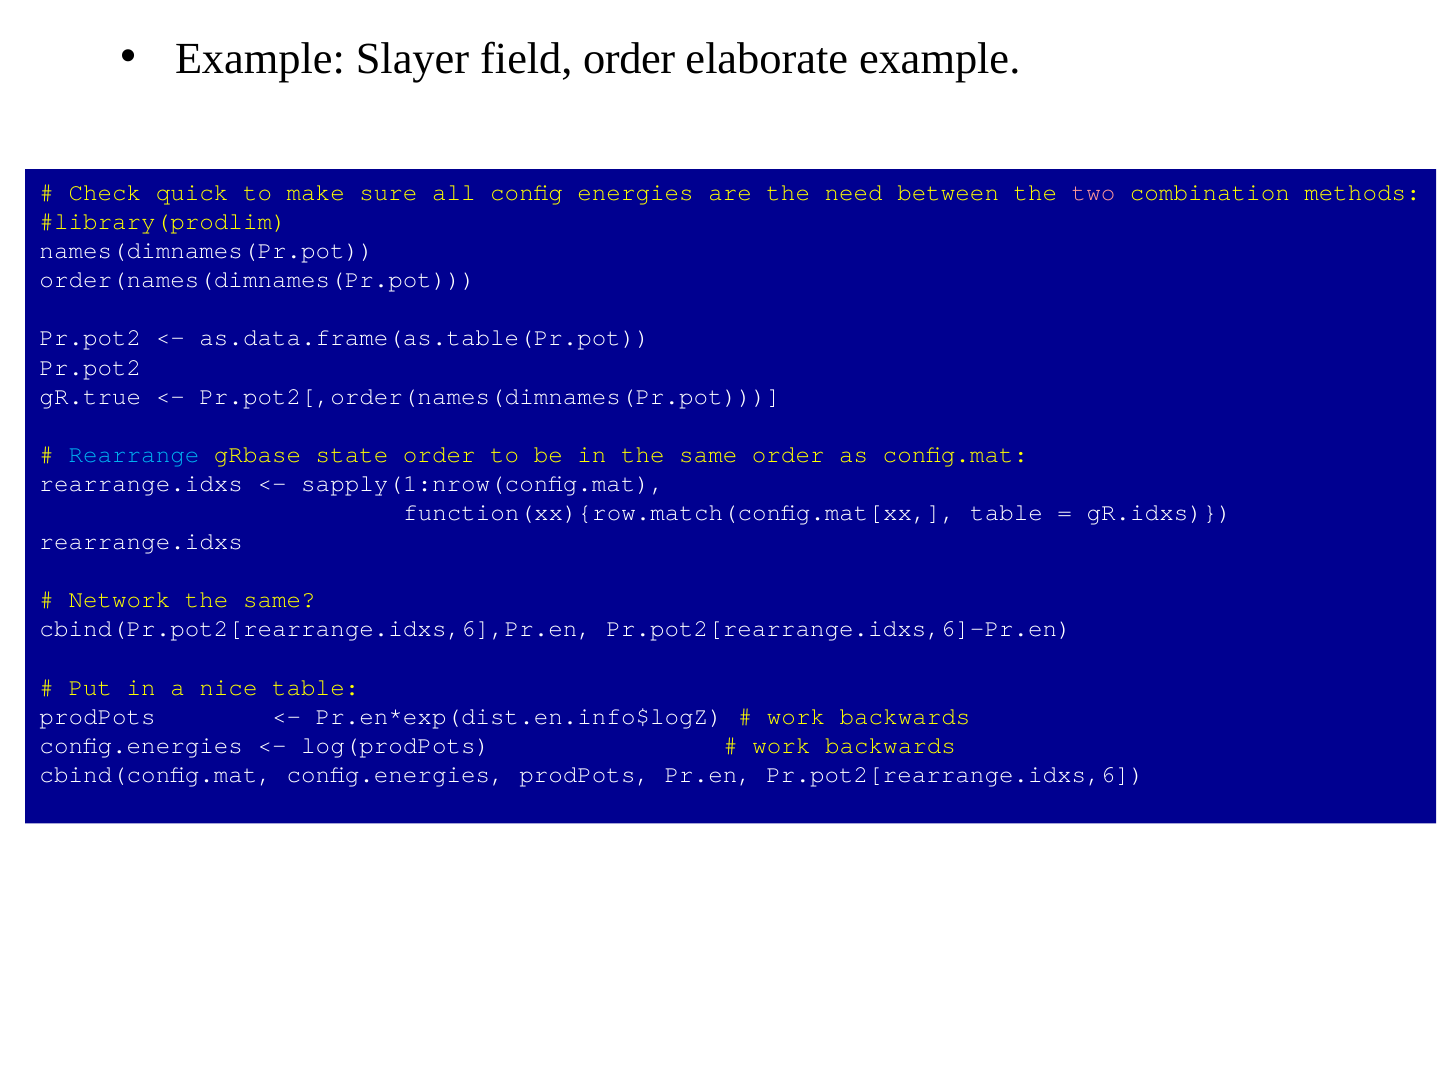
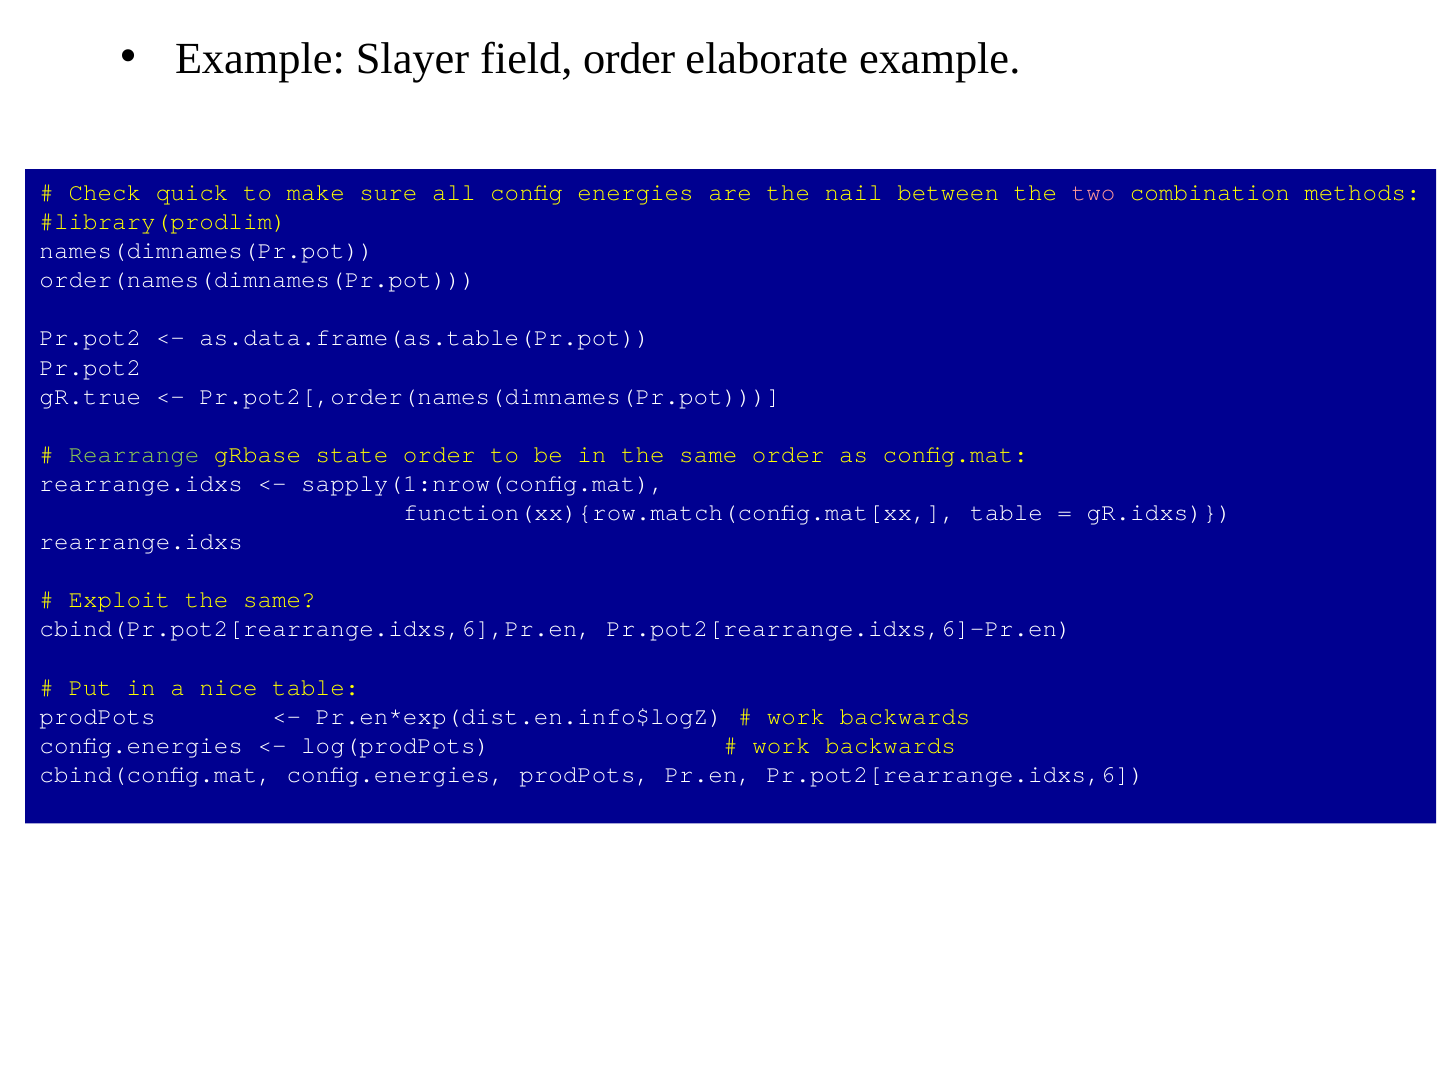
need: need -> nail (854, 192)
Rearrange colour: light blue -> light green (134, 454)
Network: Network -> Exploit (119, 600)
